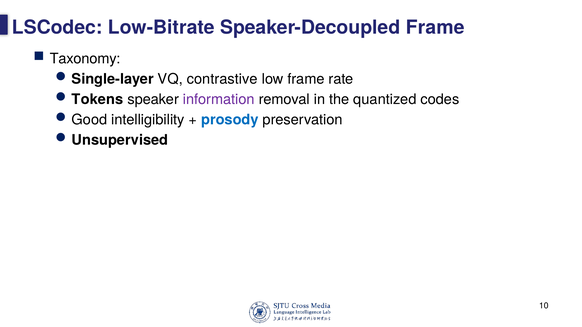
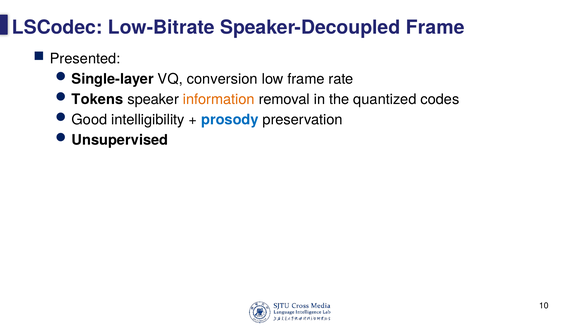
Taxonomy: Taxonomy -> Presented (85, 59)
contrastive: contrastive -> conversion (222, 79)
information colour: purple -> orange (219, 99)
